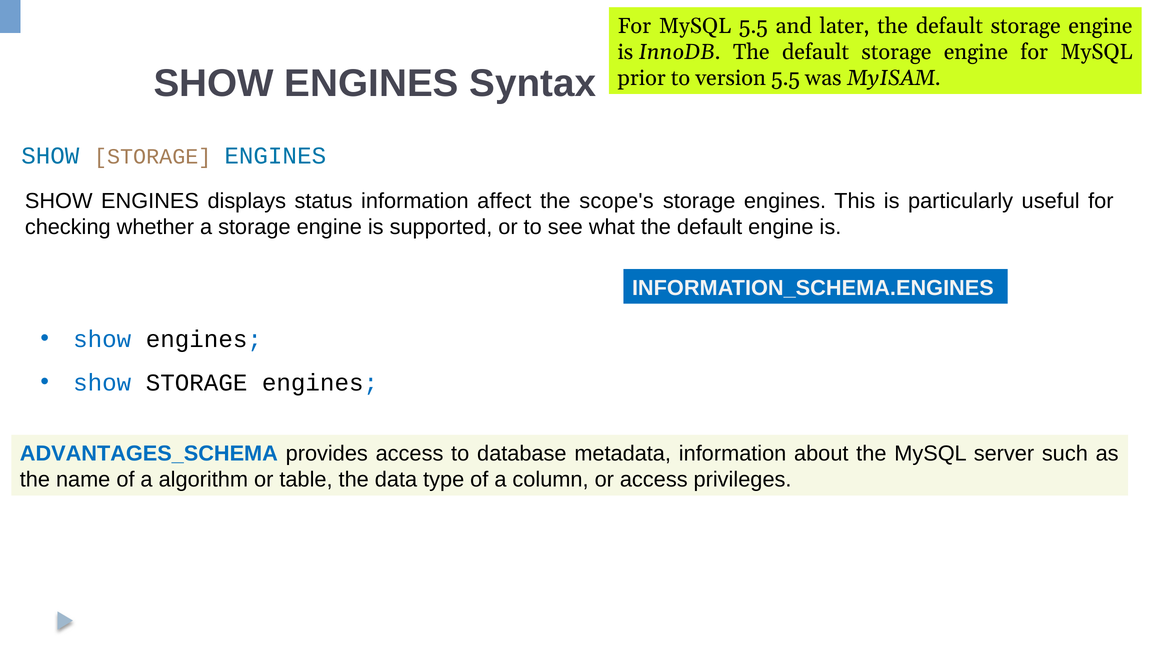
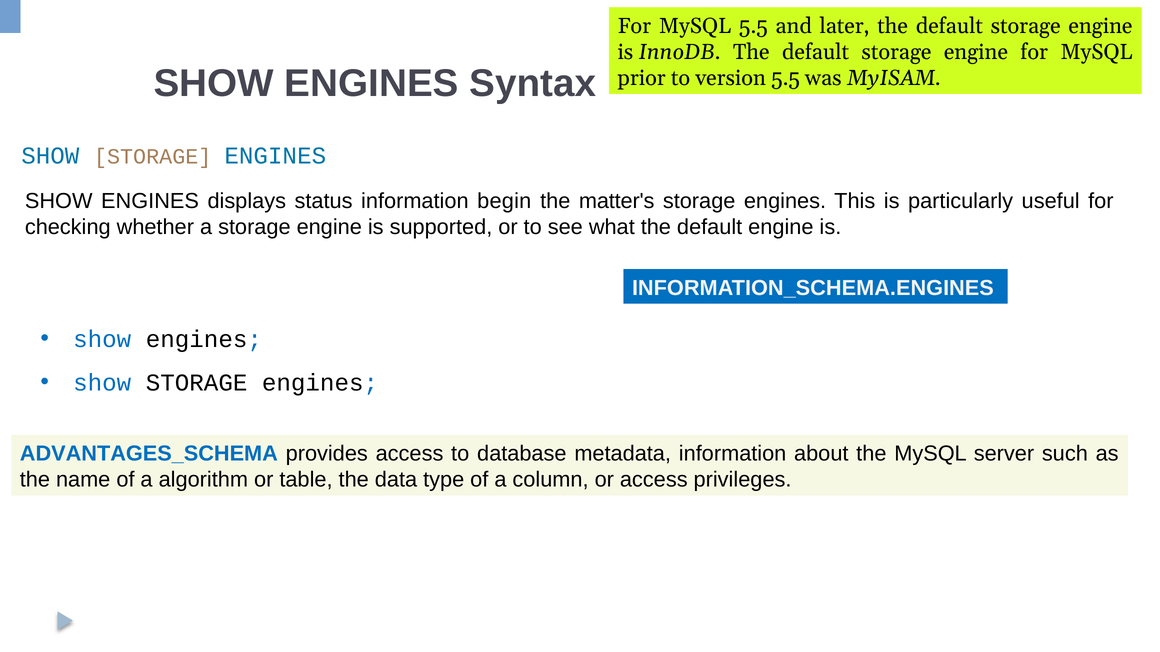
affect: affect -> begin (504, 201)
scope's: scope's -> matter's (617, 201)
